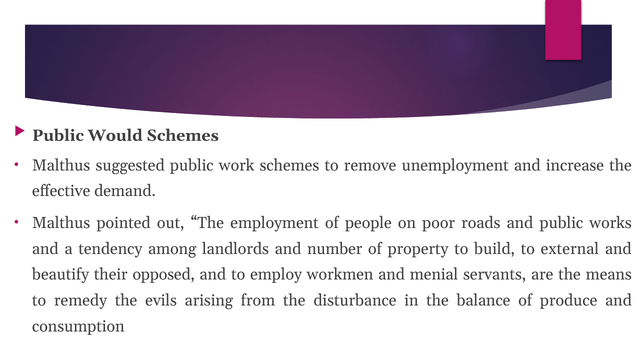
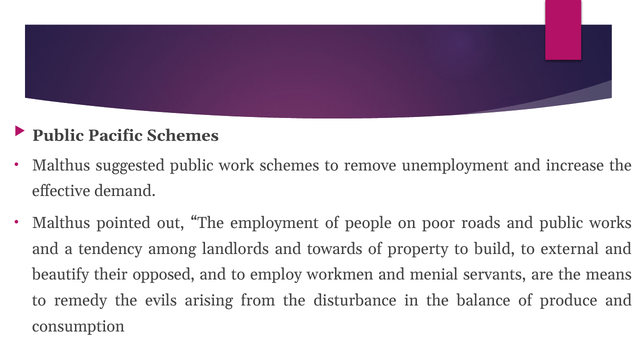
Would: Would -> Pacific (115, 135)
number: number -> towards (335, 248)
